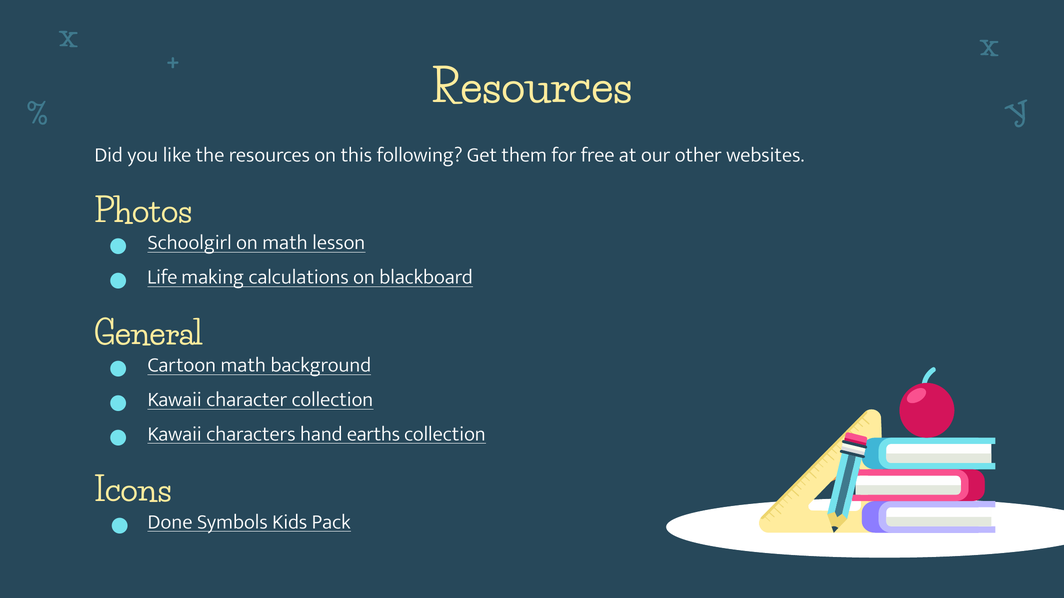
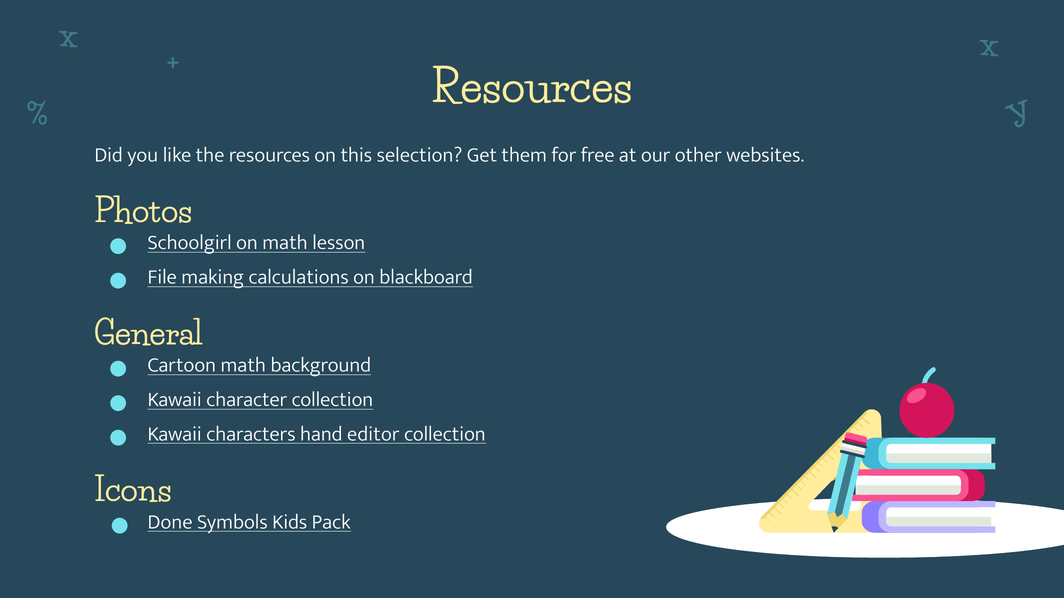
following: following -> selection (420, 155)
Life: Life -> File (162, 277)
earths: earths -> editor (373, 434)
